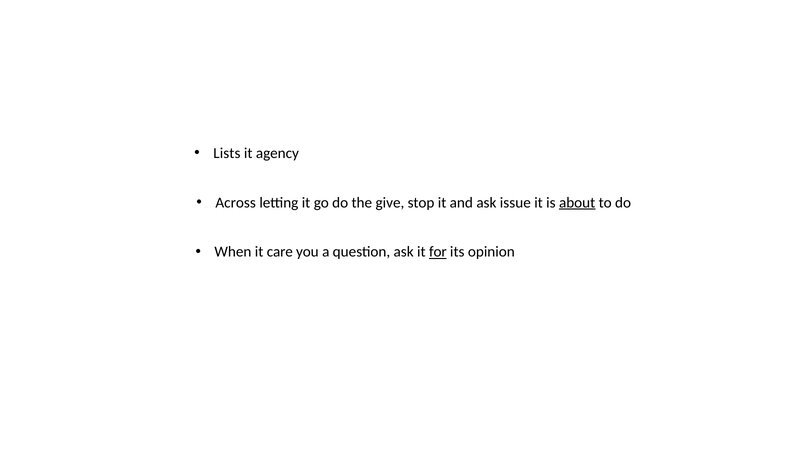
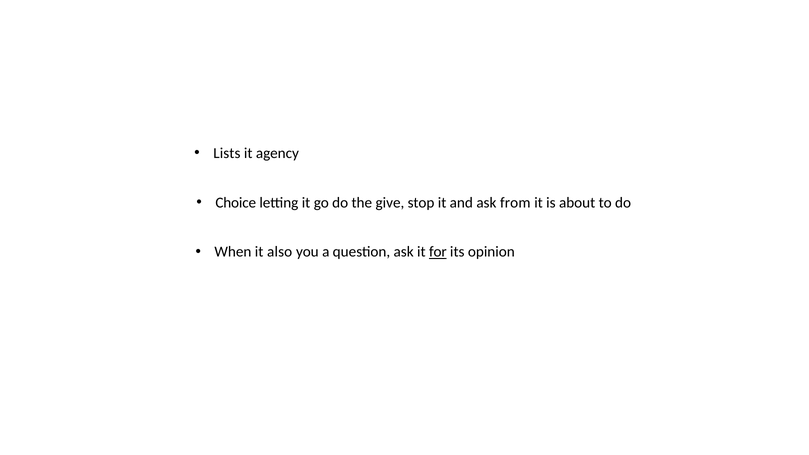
Across: Across -> Choice (236, 203)
issue: issue -> from (515, 203)
about underline: present -> none (577, 203)
care: care -> also (280, 252)
